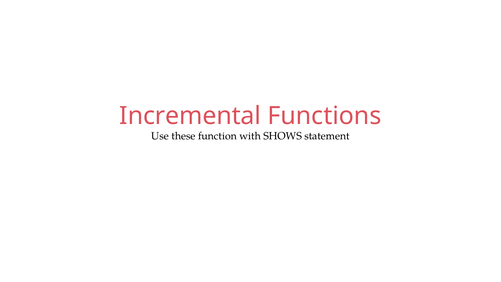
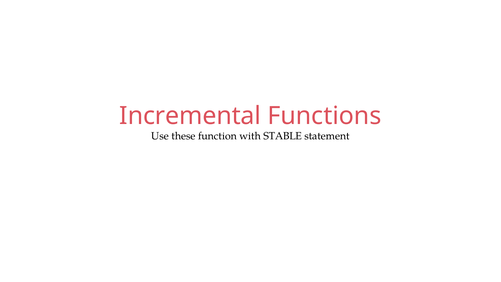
SHOWS: SHOWS -> STABLE (283, 136)
